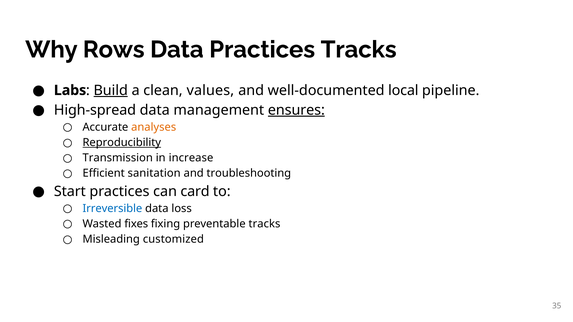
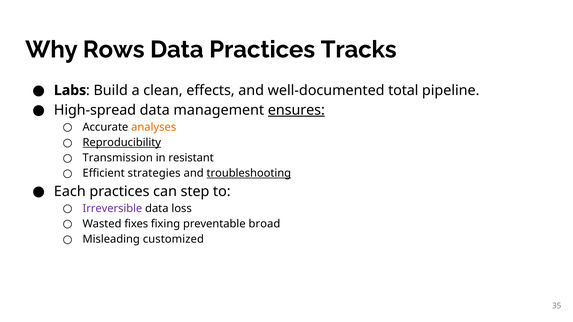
Build underline: present -> none (111, 90)
values: values -> effects (210, 90)
local: local -> total (403, 90)
increase: increase -> resistant (191, 158)
sanitation: sanitation -> strategies (154, 173)
troubleshooting underline: none -> present (249, 173)
Start: Start -> Each (70, 192)
card: card -> step (195, 192)
Irreversible colour: blue -> purple (112, 209)
preventable tracks: tracks -> broad (264, 224)
